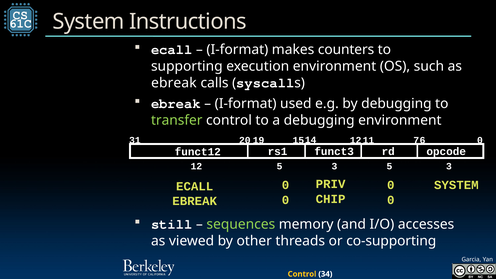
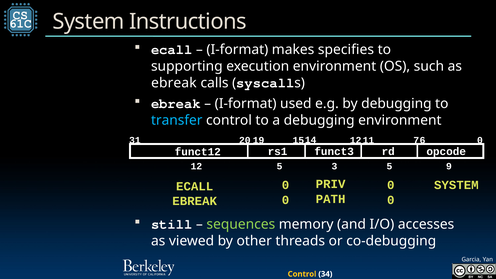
counters: counters -> specifies (346, 50)
transfer colour: light green -> light blue (177, 120)
3 3: 3 -> 9 (449, 166)
CHIP: CHIP -> PATH (331, 199)
co-supporting: co-supporting -> co-debugging (391, 241)
